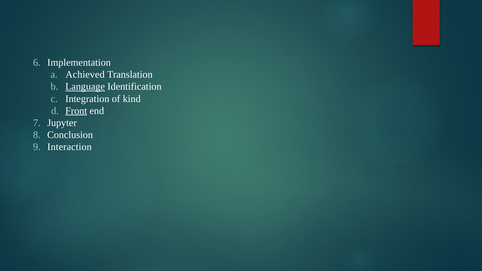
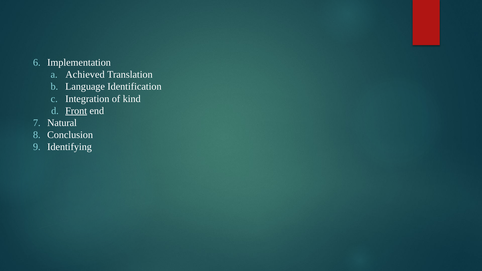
Language underline: present -> none (85, 87)
Jupyter: Jupyter -> Natural (62, 123)
Interaction: Interaction -> Identifying (70, 147)
